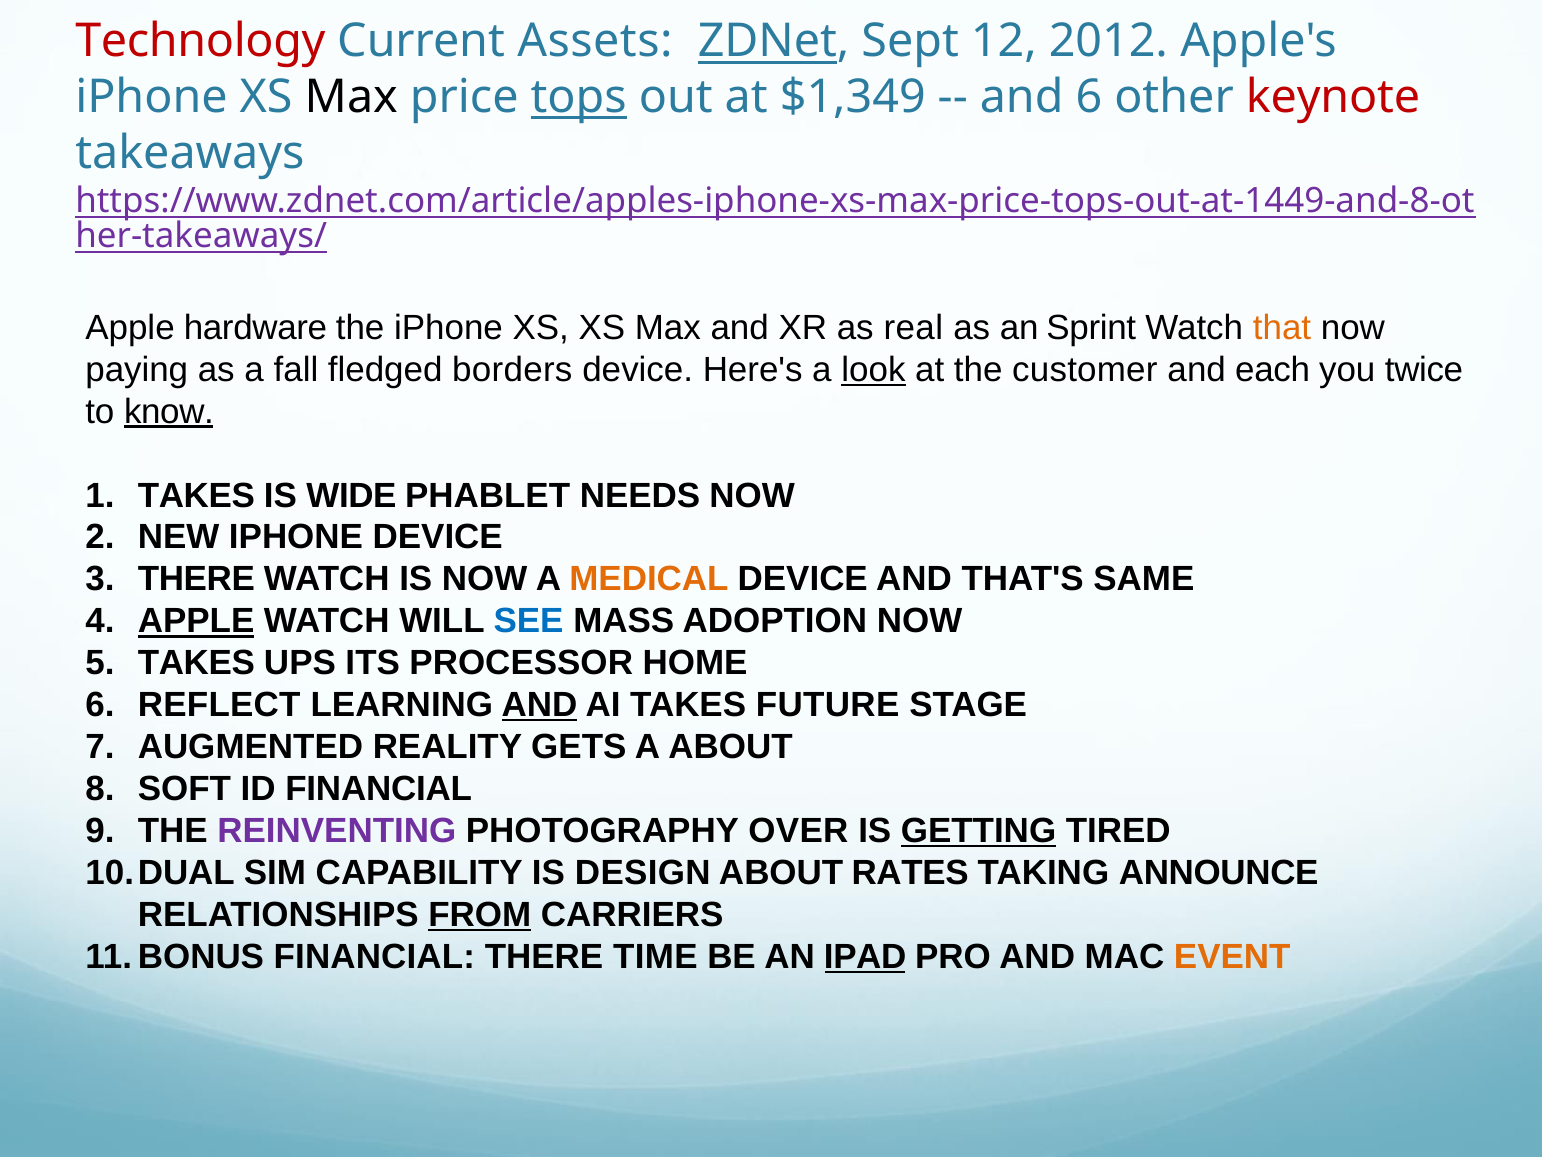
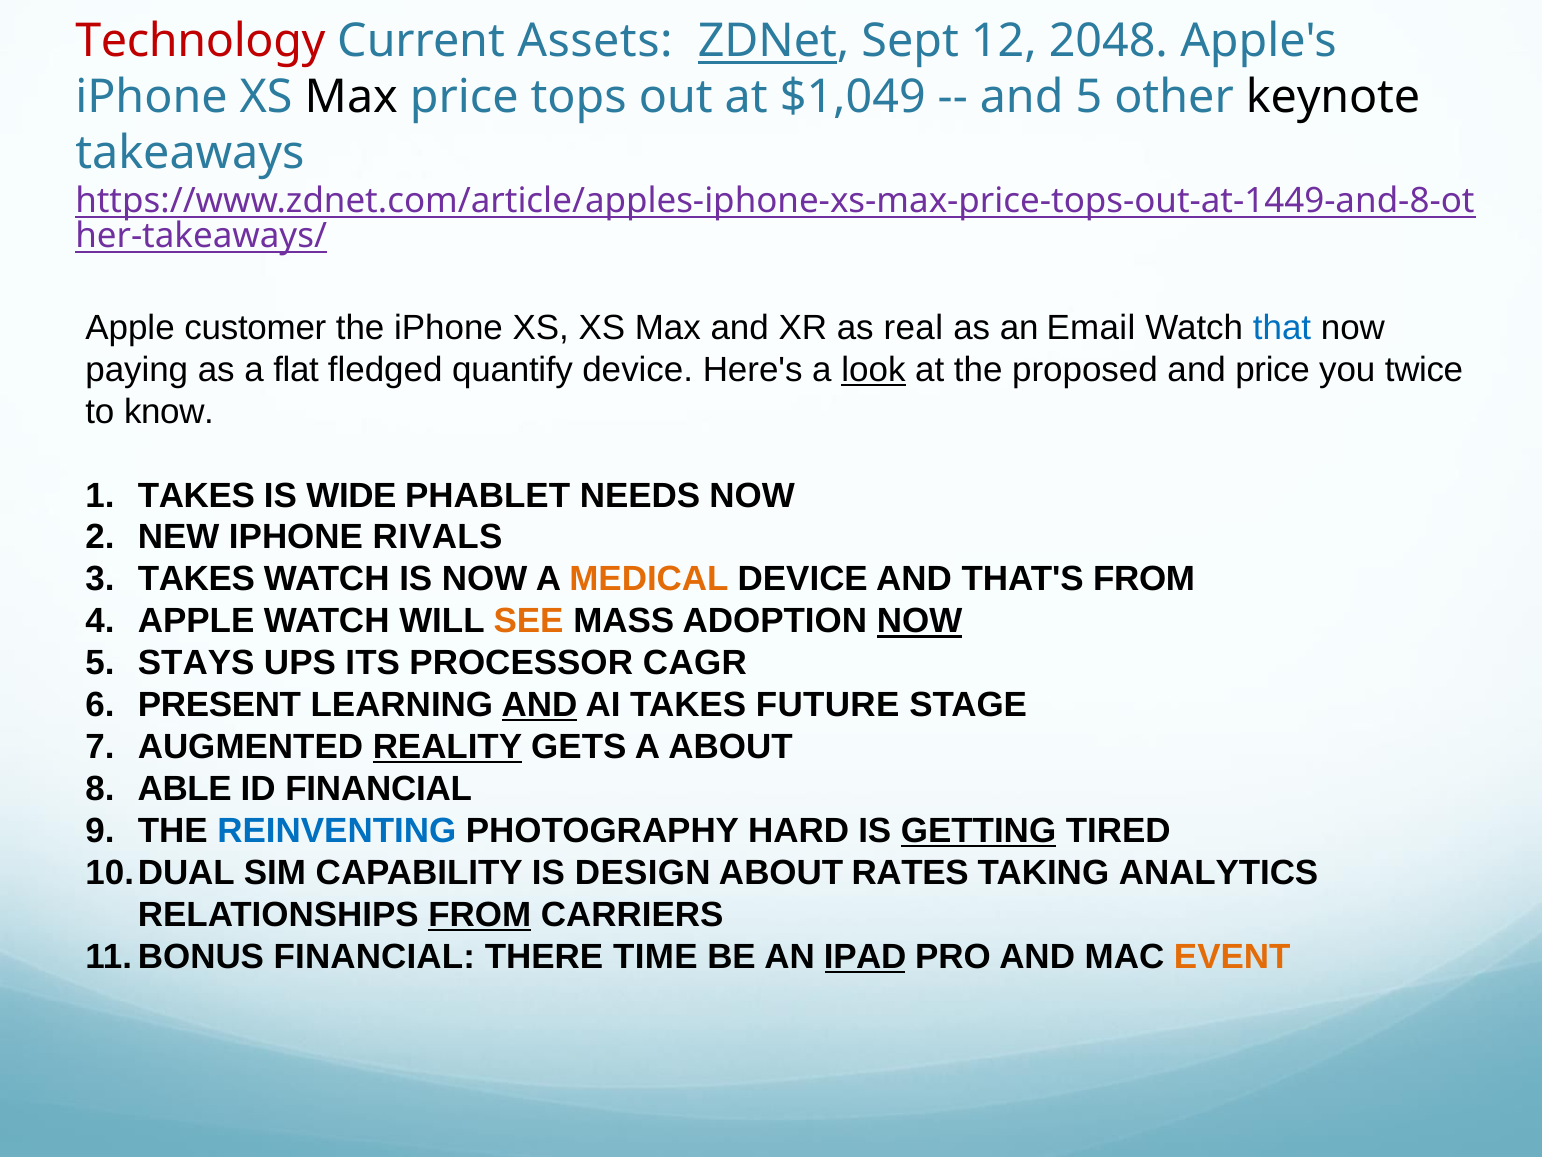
2012: 2012 -> 2048 (1108, 41)
tops underline: present -> none (579, 97)
$1,349: $1,349 -> $1,049 (853, 97)
and 6: 6 -> 5 (1089, 97)
keynote colour: red -> black (1333, 97)
hardware: hardware -> customer (255, 327)
Sprint: Sprint -> Email (1091, 327)
that colour: orange -> blue (1282, 327)
fall: fall -> flat (296, 369)
borders: borders -> quantify (513, 369)
customer: customer -> proposed (1085, 369)
and each: each -> price (1273, 369)
know underline: present -> none (169, 411)
IPHONE DEVICE: DEVICE -> RIVALS (438, 537)
THERE: THERE -> TAKES (196, 579)
THAT'S SAME: SAME -> FROM (1144, 579)
APPLE underline: present -> none (196, 621)
SEE colour: blue -> orange (529, 621)
NOW underline: none -> present (920, 621)
TAKES: TAKES -> STAYS (196, 663)
HOME: HOME -> CAGR (695, 663)
REFLECT: REFLECT -> PRESENT (219, 705)
REALITY underline: none -> present (447, 747)
SOFT: SOFT -> ABLE (185, 789)
REINVENTING colour: purple -> blue (337, 831)
OVER: OVER -> HARD (799, 831)
ANNOUNCE: ANNOUNCE -> ANALYTICS (1219, 873)
